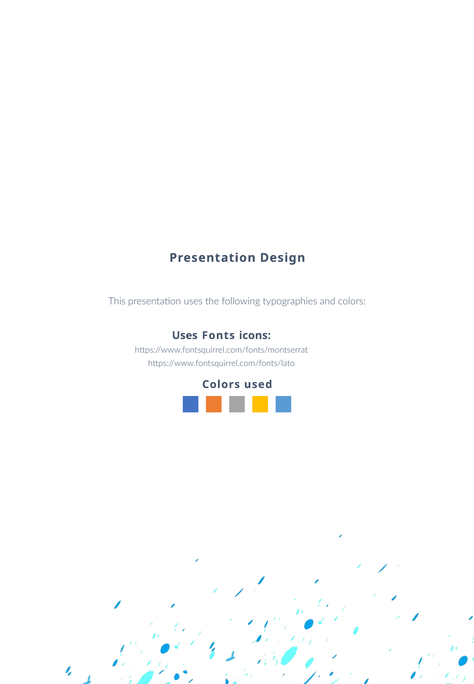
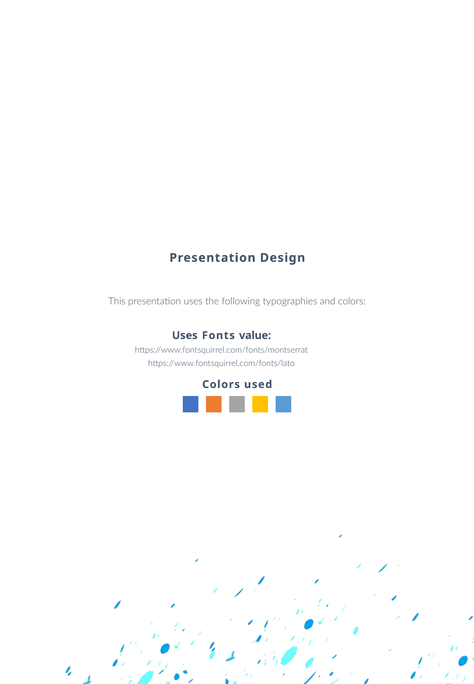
icons: icons -> value (255, 336)
